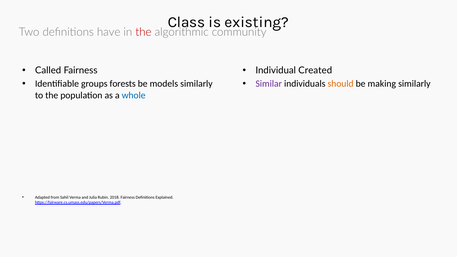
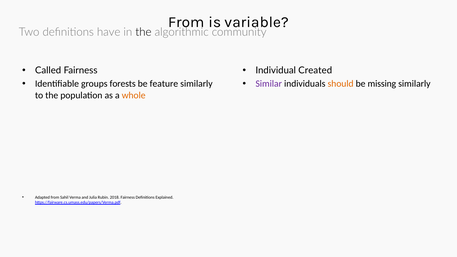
Class: Class -> From (186, 22)
existing: existing -> variable (257, 22)
the colour: red -> black (143, 32)
models: models -> feature (164, 84)
making: making -> missing (382, 84)
whole colour: blue -> orange (134, 95)
